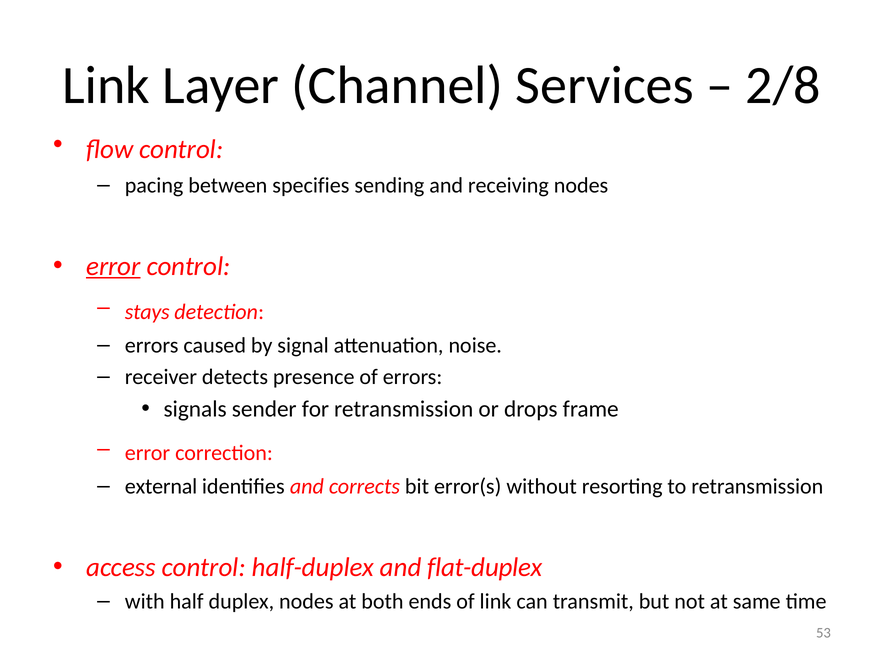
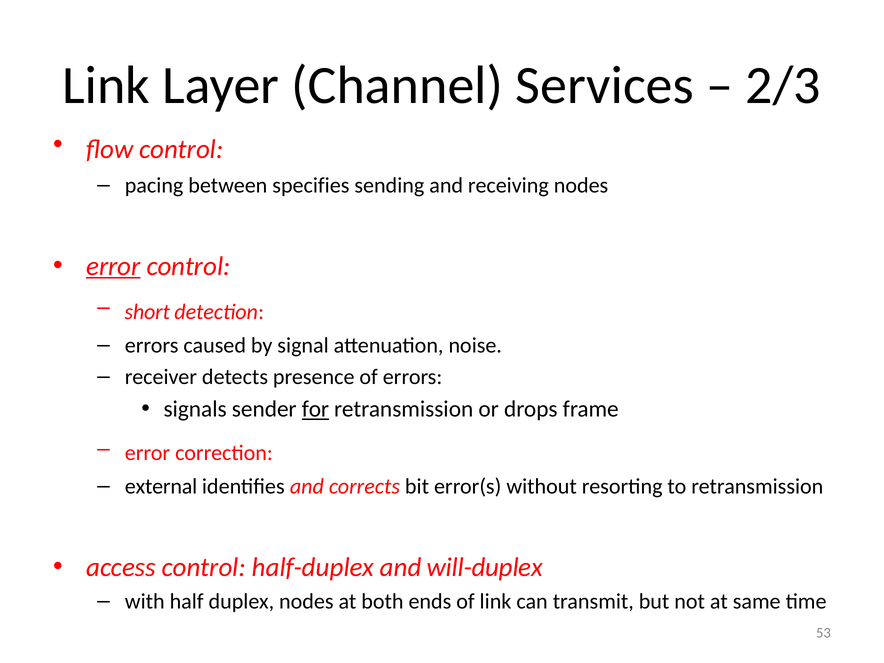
2/8: 2/8 -> 2/3 (783, 86)
stays: stays -> short (147, 312)
for underline: none -> present (315, 409)
flat-duplex: flat-duplex -> will-duplex (485, 567)
